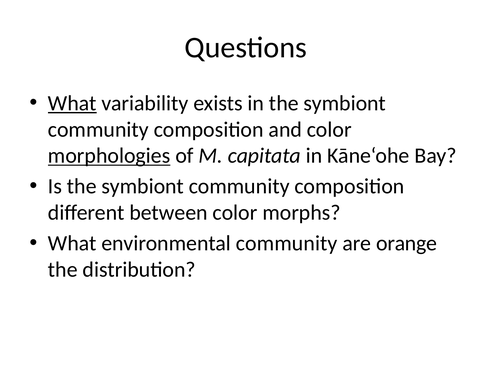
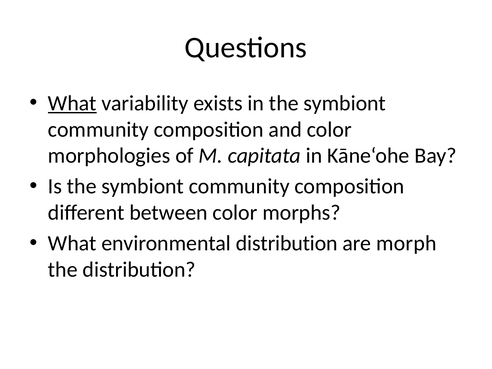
morphologies underline: present -> none (109, 156)
environmental community: community -> distribution (287, 243)
orange: orange -> morph (406, 243)
